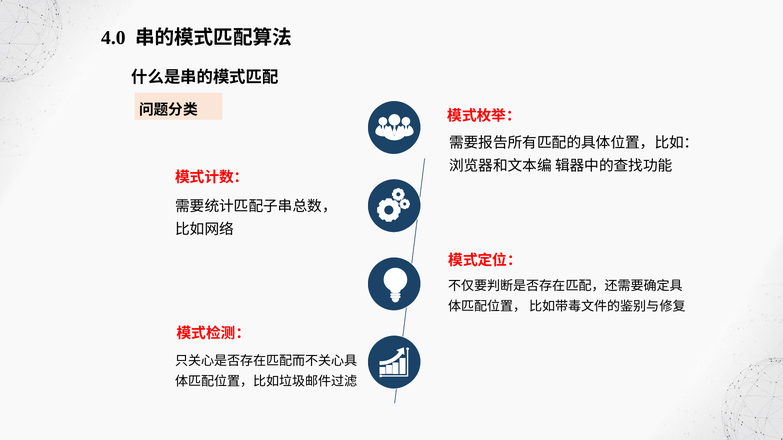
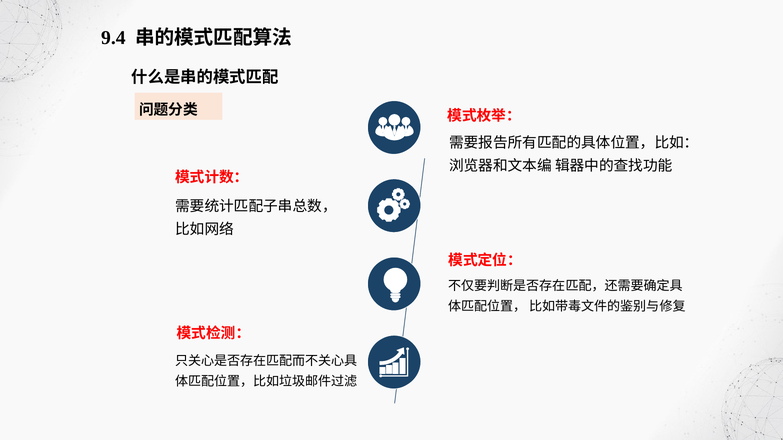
4.0: 4.0 -> 9.4 (113, 38)
